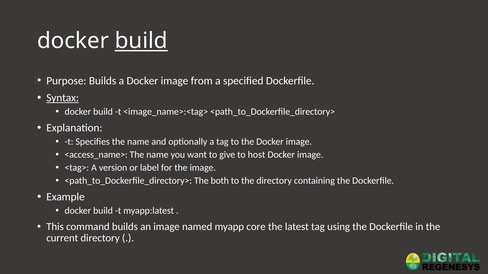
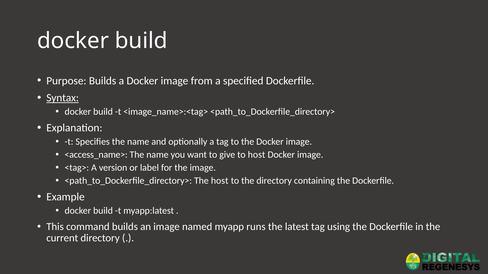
build underline: present -> none (141, 41)
The both: both -> host (220, 181)
core: core -> runs (256, 227)
